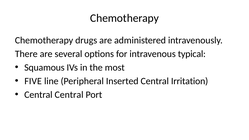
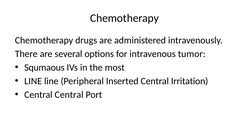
typical: typical -> tumor (192, 54)
Squamous: Squamous -> Squmaous (44, 68)
FIVE: FIVE -> LINE (33, 81)
